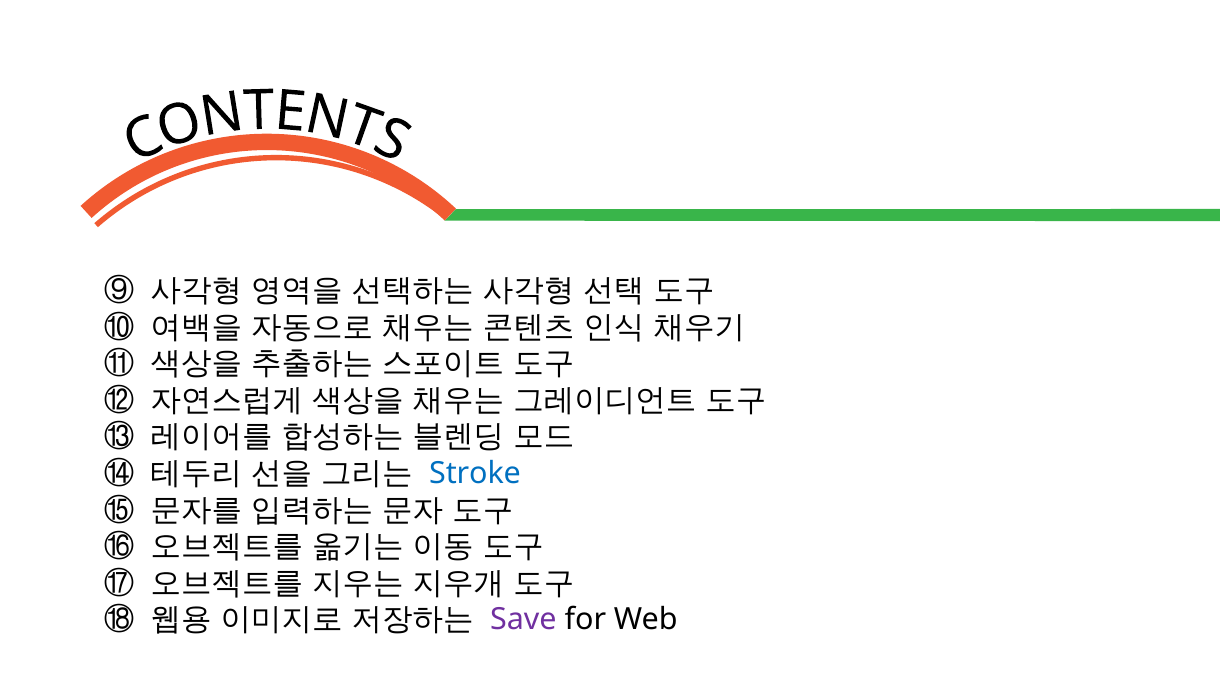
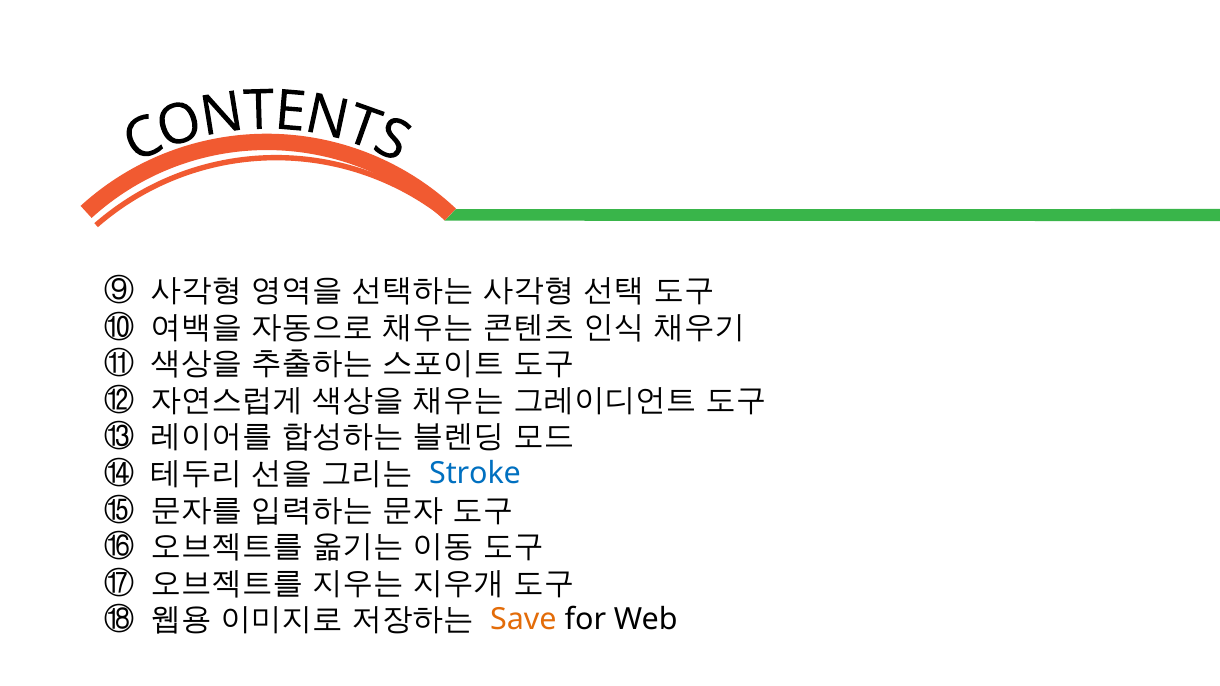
Save colour: purple -> orange (523, 620)
